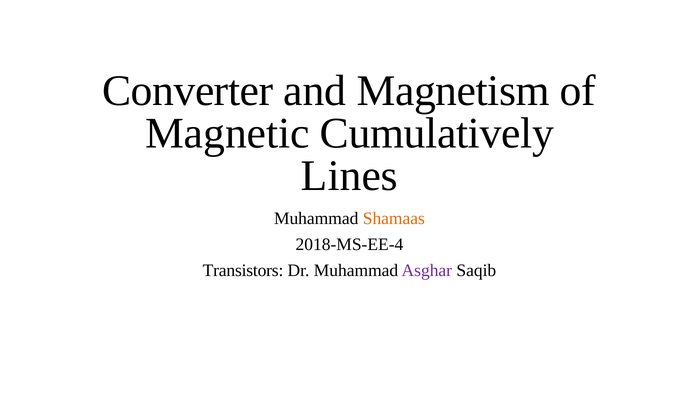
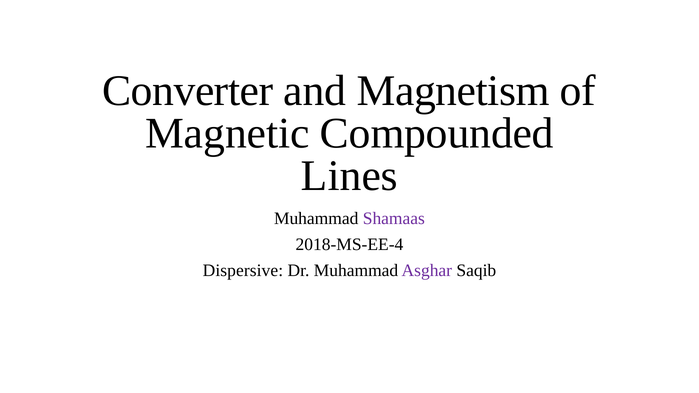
Cumulatively: Cumulatively -> Compounded (437, 133)
Shamaas colour: orange -> purple (394, 218)
Transistors: Transistors -> Dispersive (243, 271)
